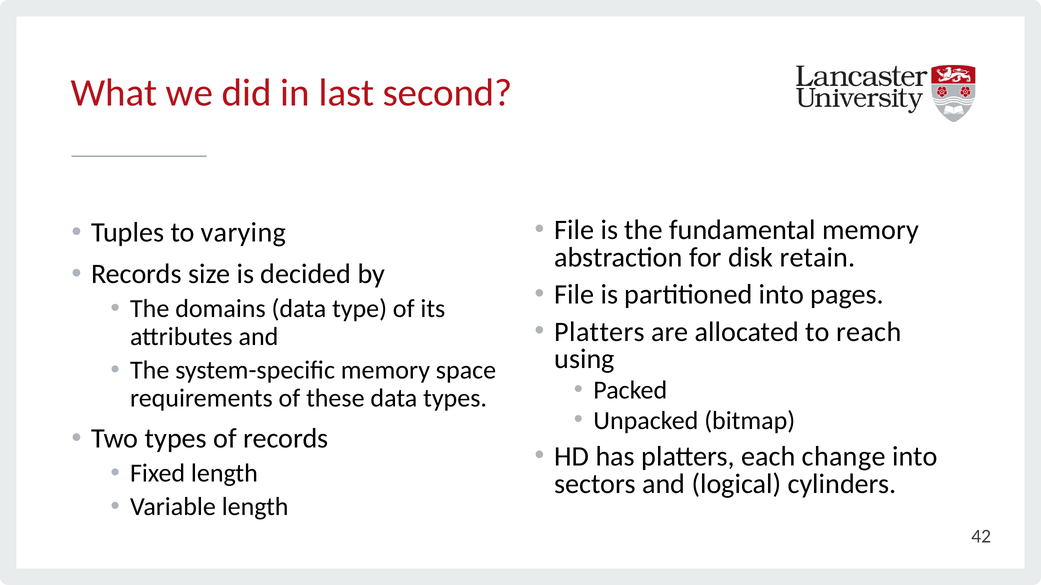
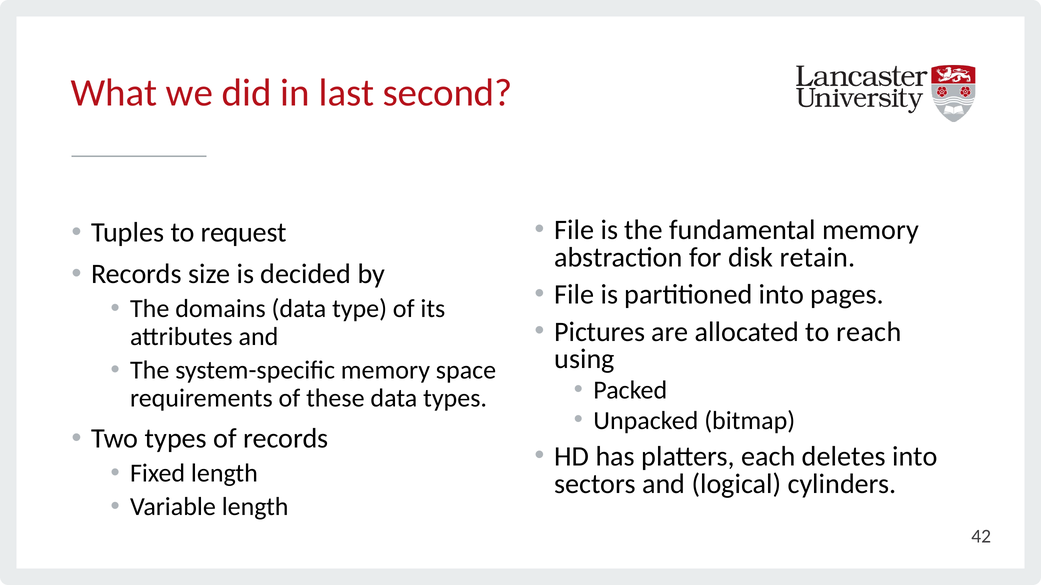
varying: varying -> request (244, 233)
Platters: Platters -> Pictures (600, 332)
change: change -> deletes (844, 457)
